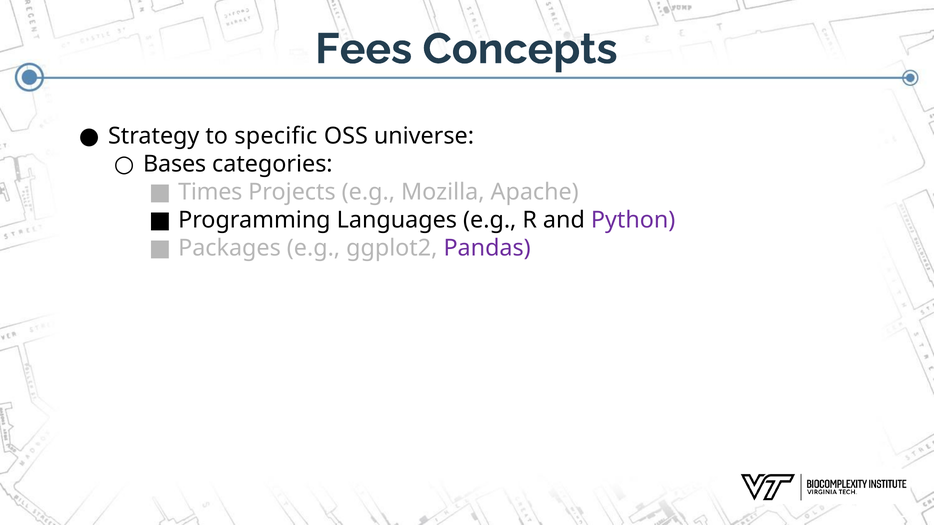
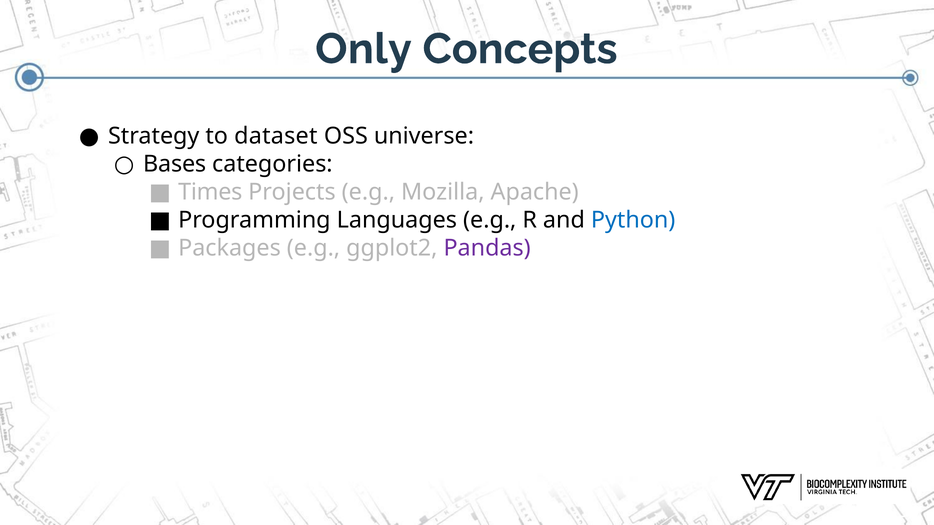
Fees: Fees -> Only (363, 49)
specific: specific -> dataset (276, 136)
Python colour: purple -> blue (633, 220)
